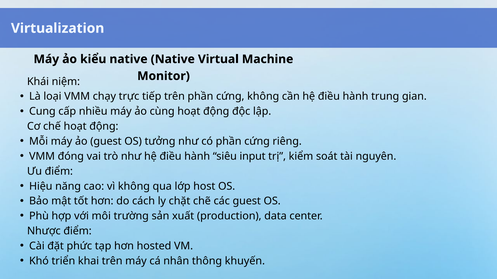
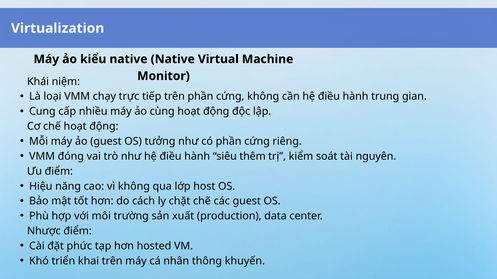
input: input -> thêm (253, 157)
